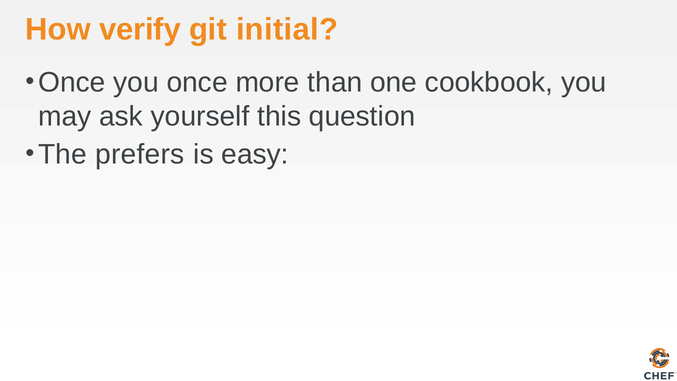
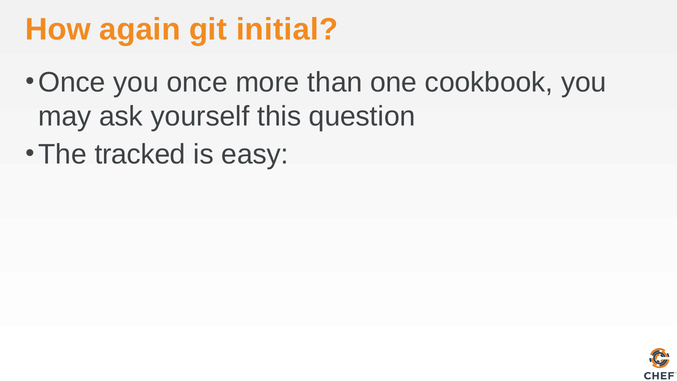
verify: verify -> again (140, 29)
prefers: prefers -> tracked (140, 154)
